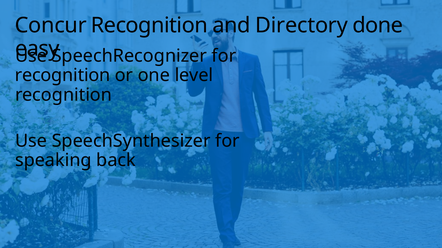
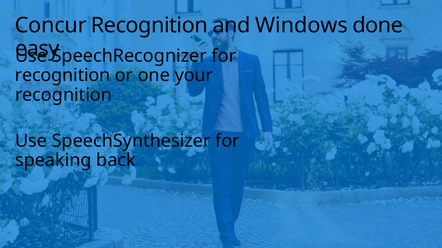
Directory: Directory -> Windows (301, 25)
level: level -> your (194, 76)
